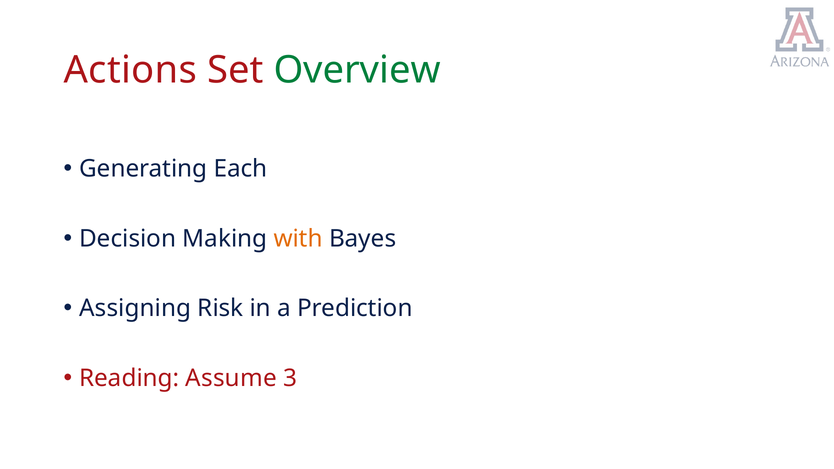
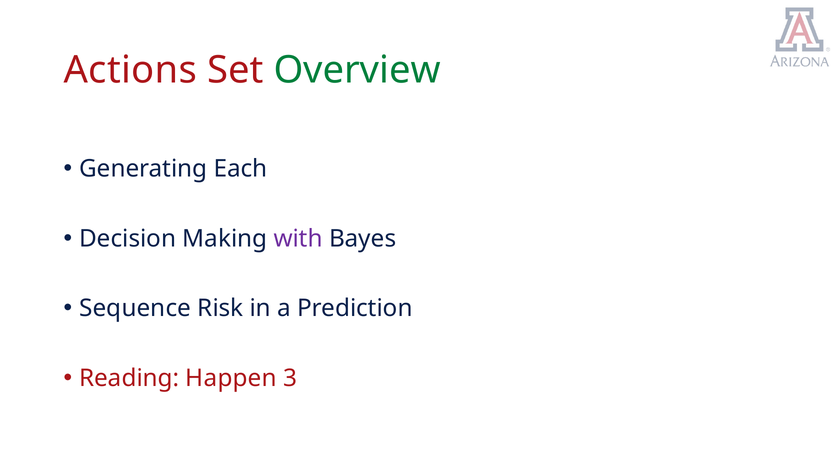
with colour: orange -> purple (298, 239)
Assigning: Assigning -> Sequence (135, 309)
Assume: Assume -> Happen (231, 378)
